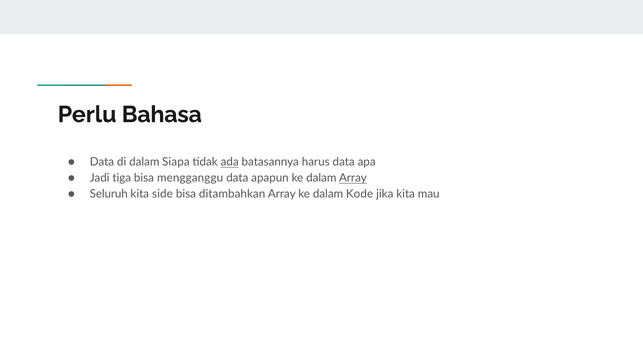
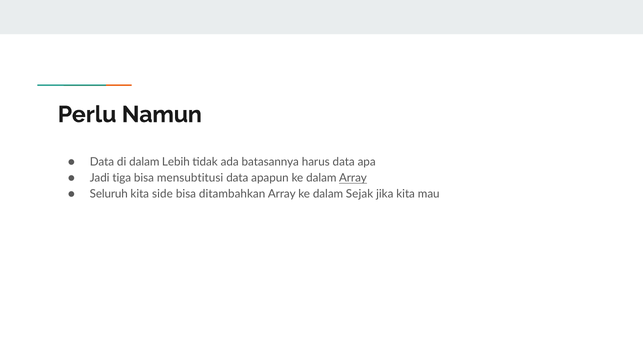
Bahasa: Bahasa -> Namun (162, 115)
Siapa: Siapa -> Lebih (176, 162)
ada underline: present -> none (230, 162)
mengganggu: mengganggu -> mensubtitusi (190, 179)
Kode: Kode -> Sejak (360, 195)
